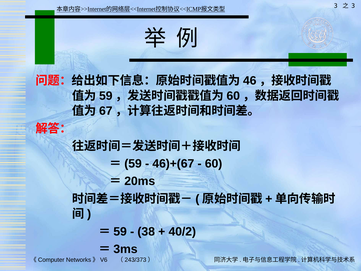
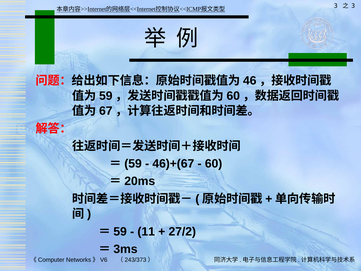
38: 38 -> 11 (146, 231)
40/2: 40/2 -> 27/2 (182, 231)
